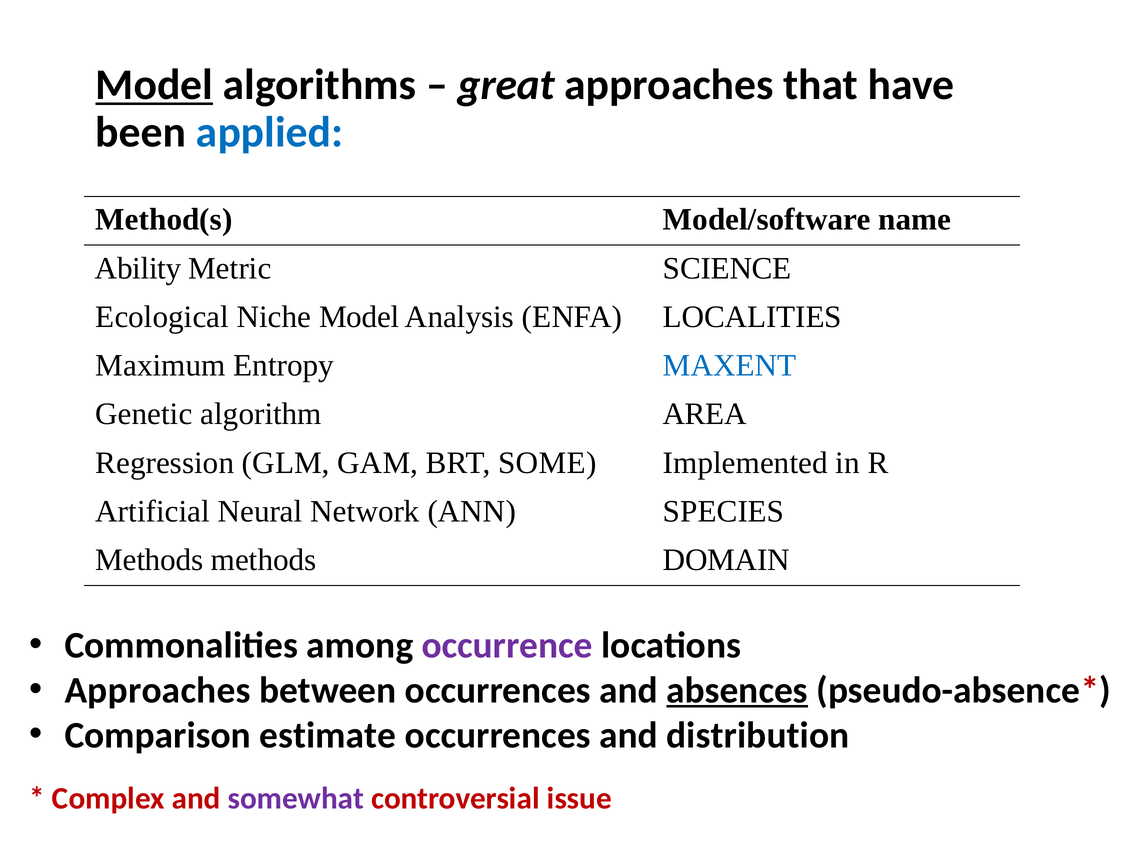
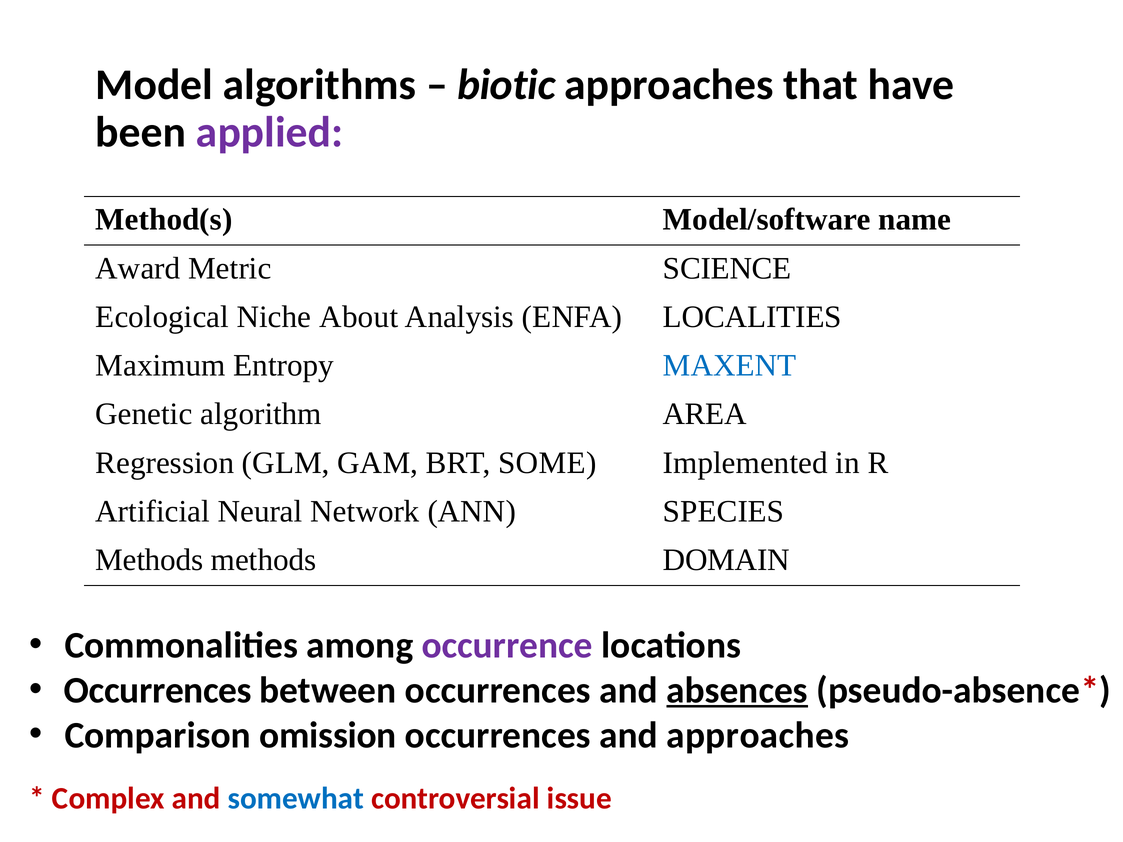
Model underline: present -> none (154, 85)
great: great -> biotic (506, 85)
applied colour: blue -> purple (270, 132)
Ability: Ability -> Award (138, 268)
Niche Model: Model -> About (359, 317)
Approaches: Approaches -> Occurrences (158, 690)
estimate: estimate -> omission (328, 735)
and distribution: distribution -> approaches (758, 735)
somewhat colour: purple -> blue (296, 799)
